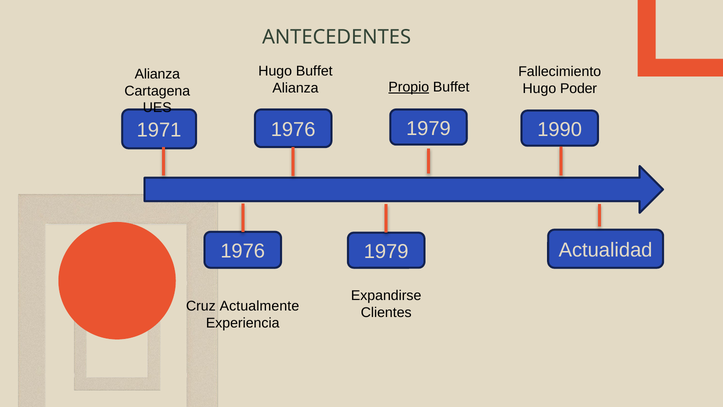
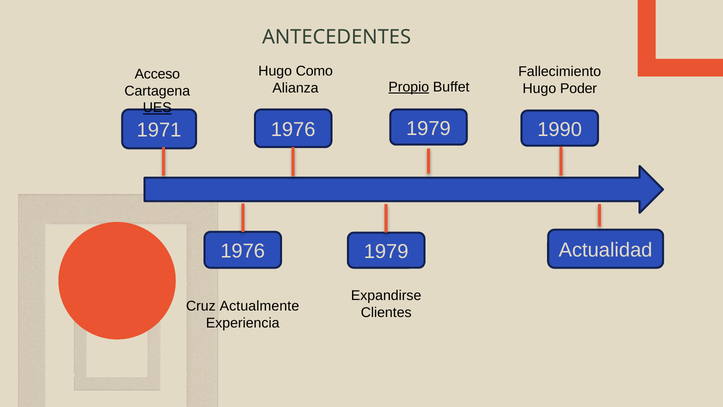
Hugo Buffet: Buffet -> Como (314, 71)
Alianza: Alianza -> Acceso (157, 74)
UES underline: none -> present (157, 108)
